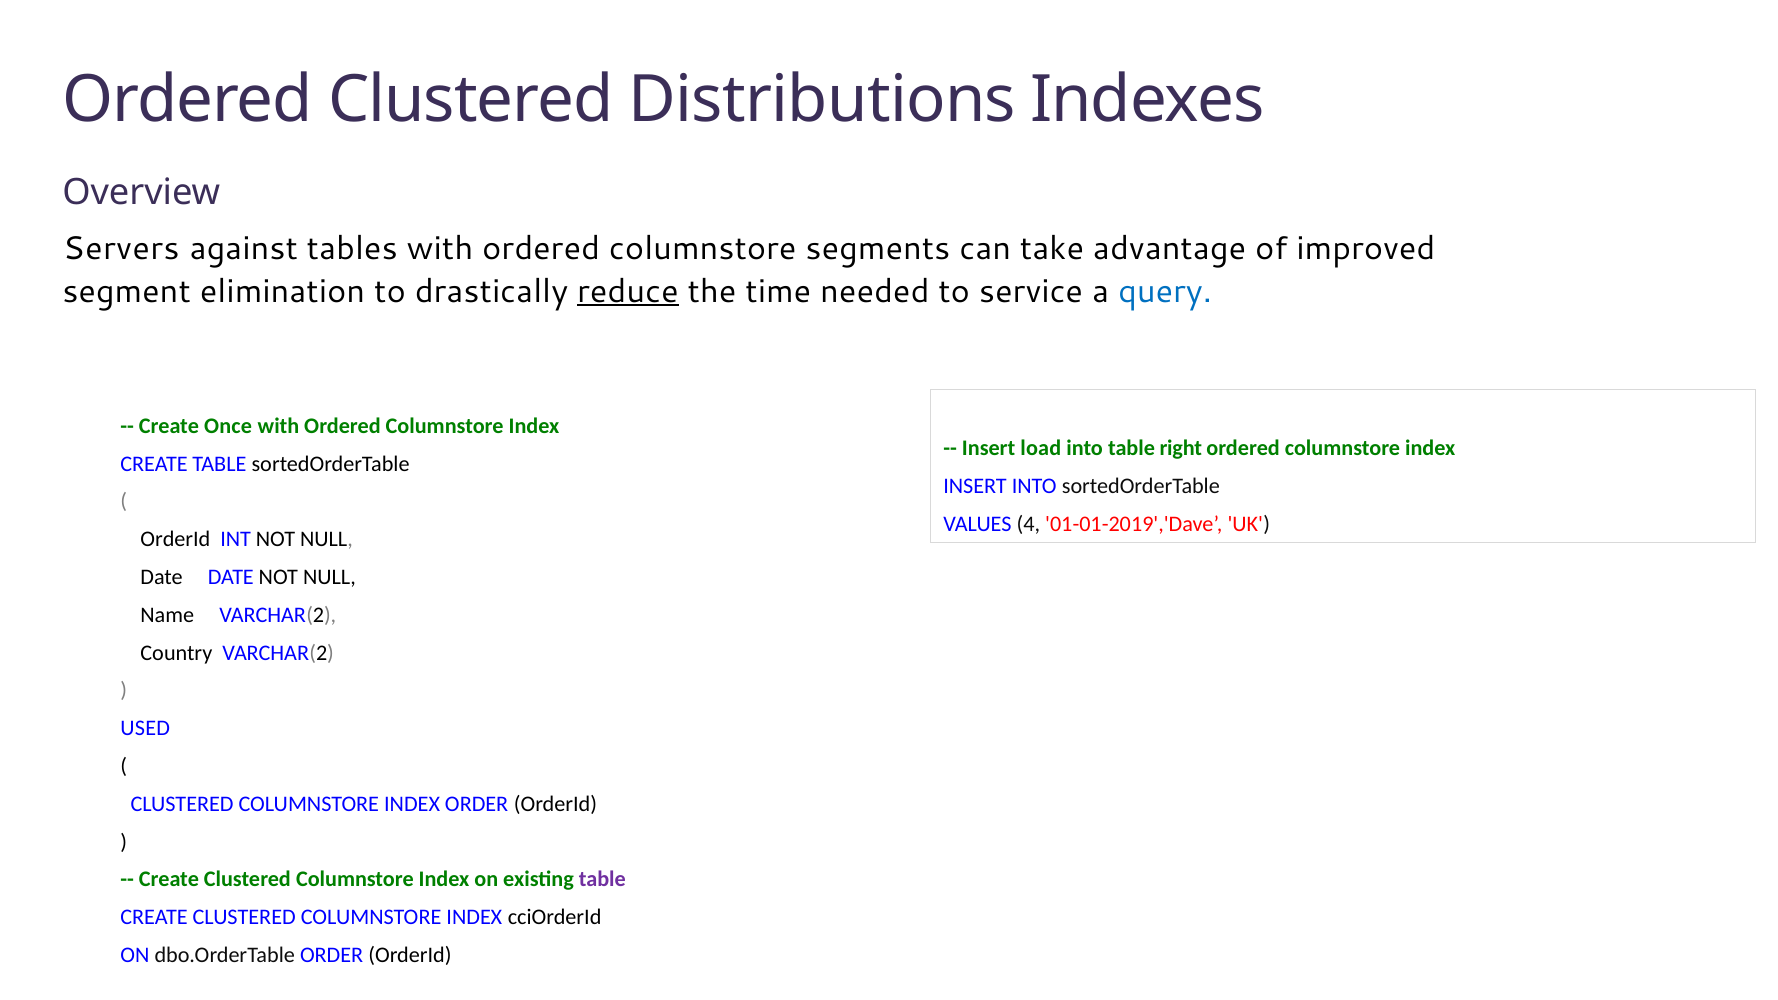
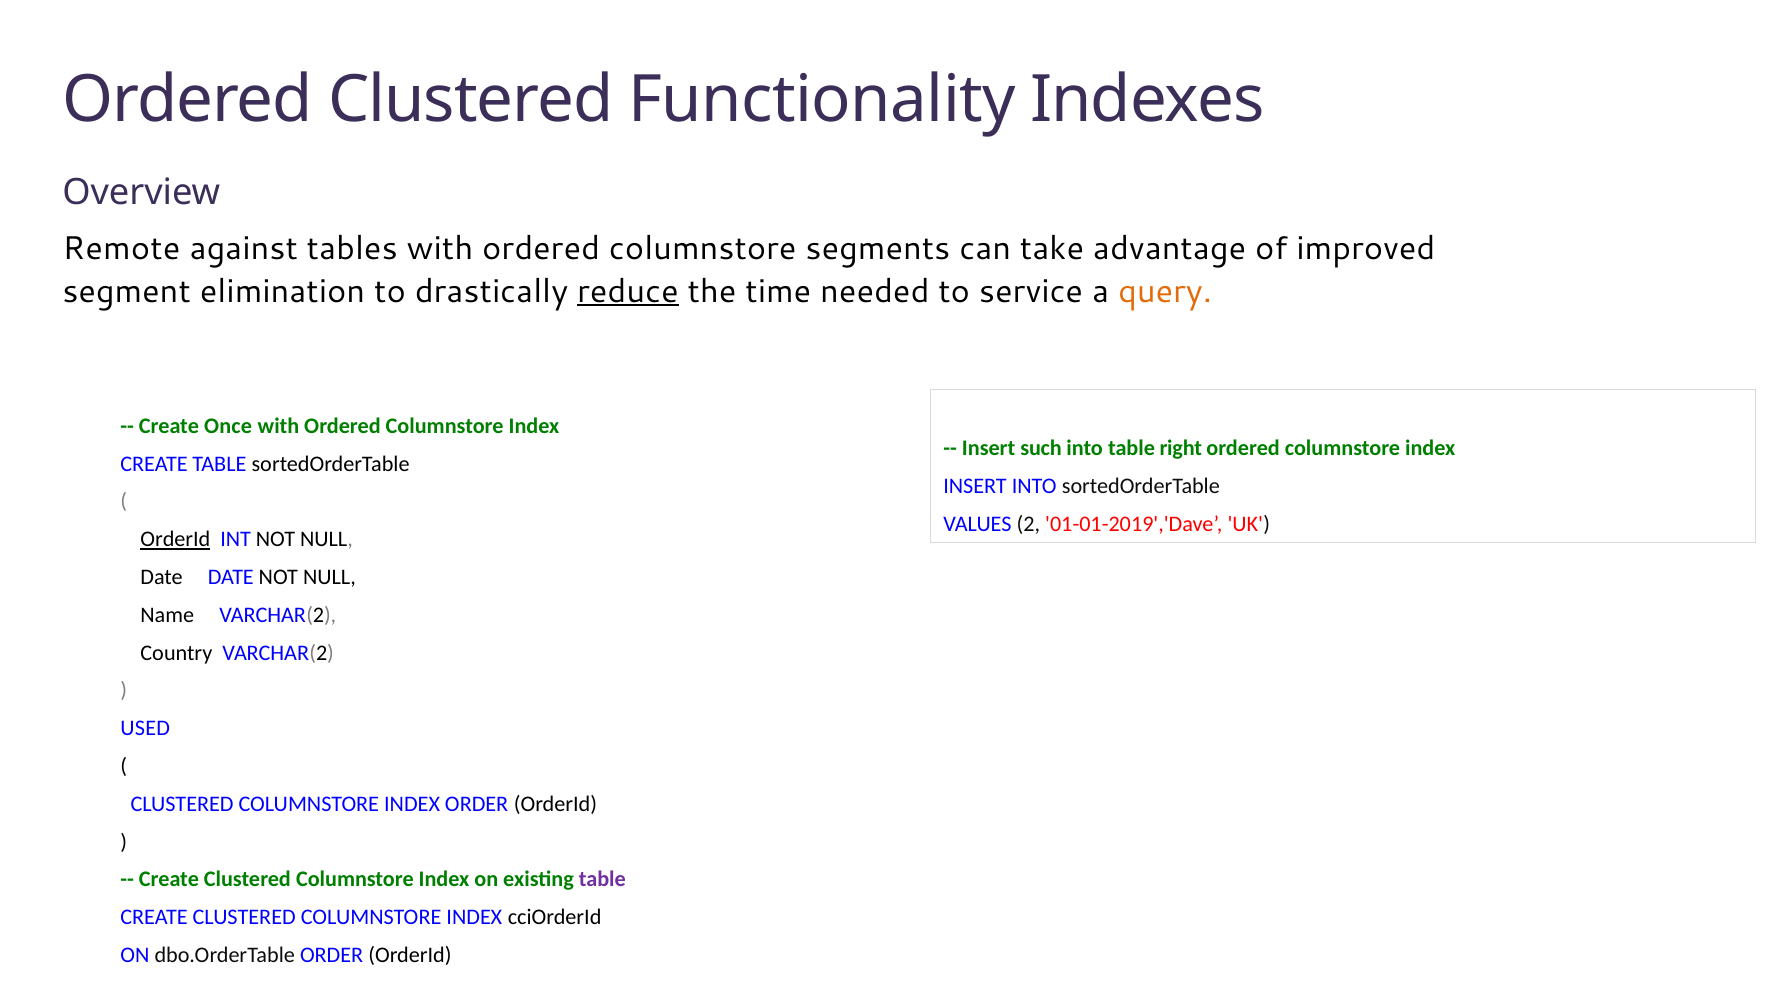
Distributions: Distributions -> Functionality (822, 100)
Servers: Servers -> Remote (121, 248)
query colour: blue -> orange (1165, 291)
load: load -> such (1041, 448)
4: 4 -> 2 (1028, 524)
OrderId underline: none -> present (175, 539)
